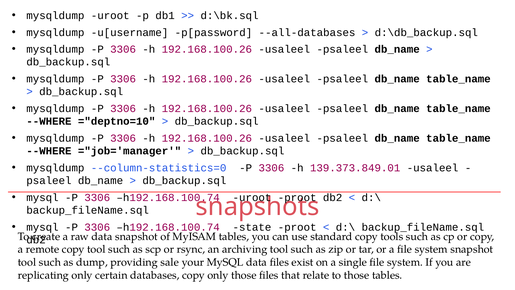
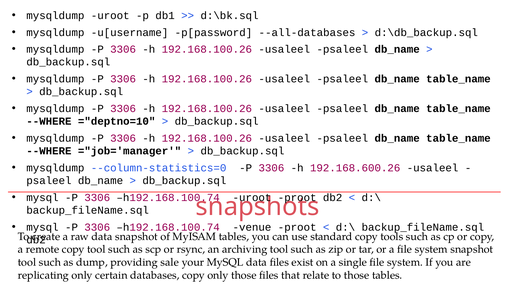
139.373.849.01: 139.373.849.01 -> 192.168.600.26 (355, 168)
state: state -> venue (252, 227)
